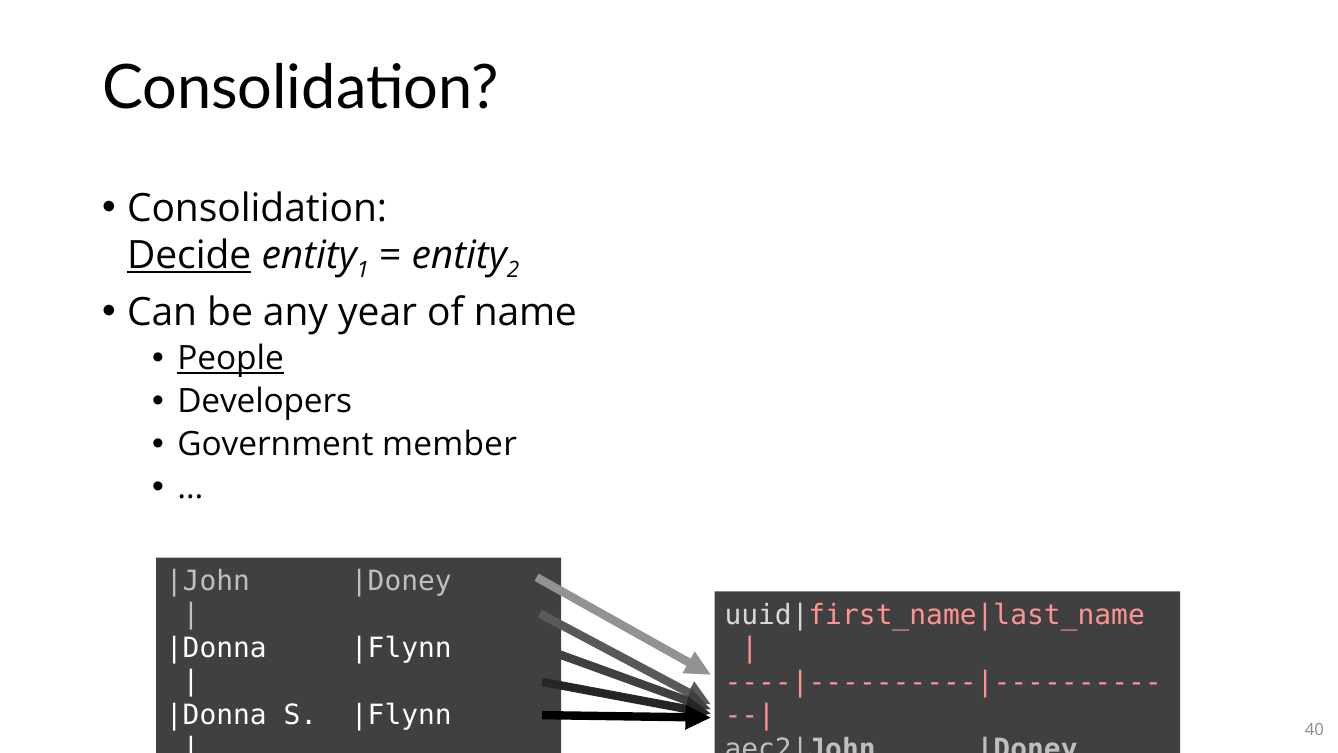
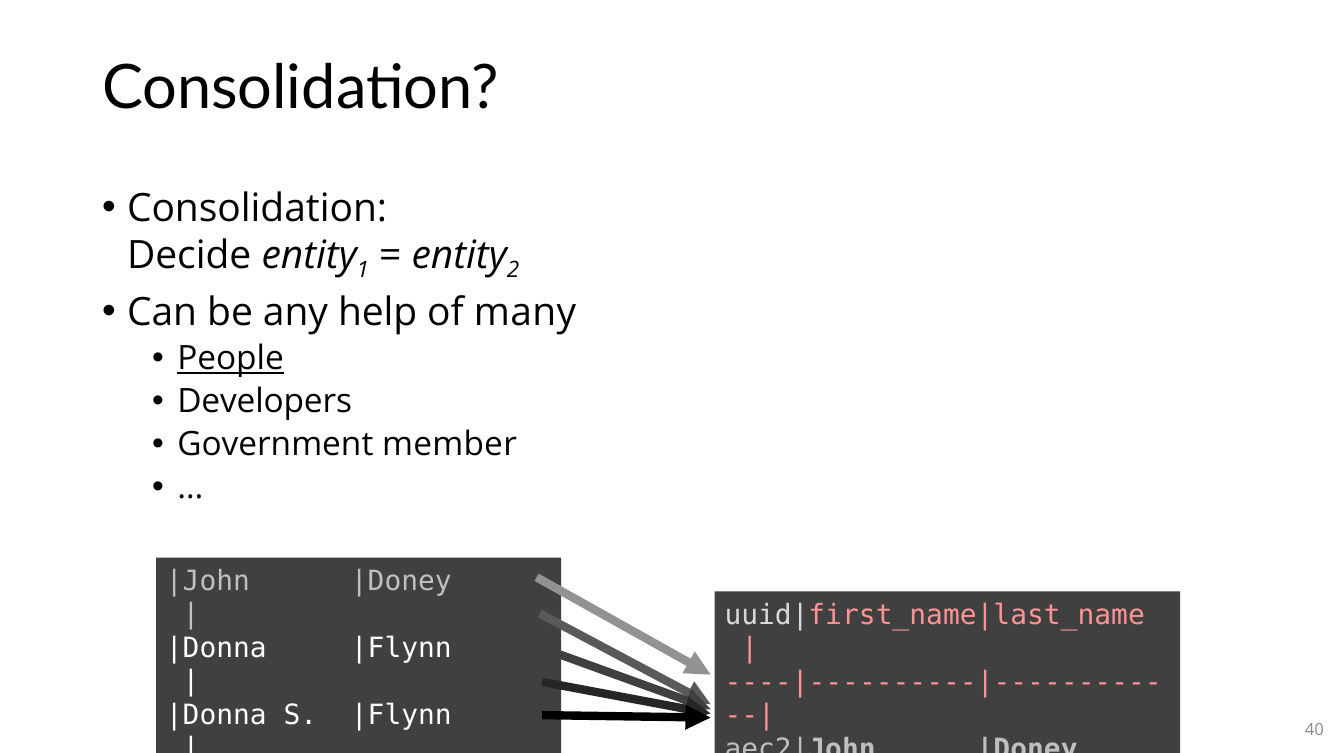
Decide underline: present -> none (189, 255)
year: year -> help (378, 312)
name: name -> many (525, 312)
